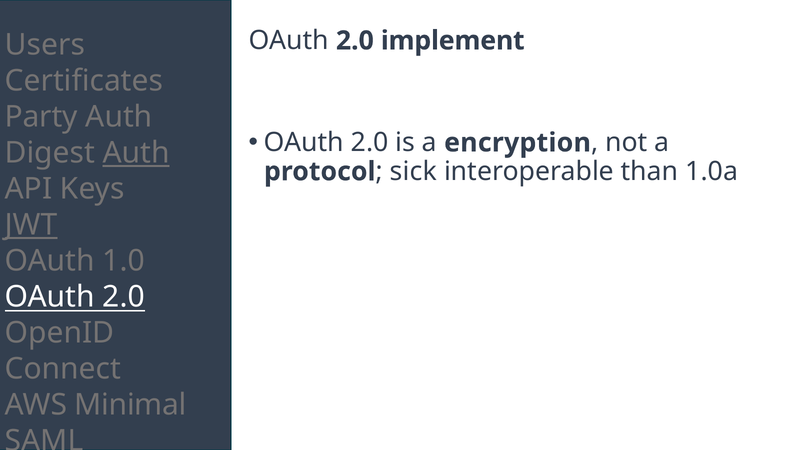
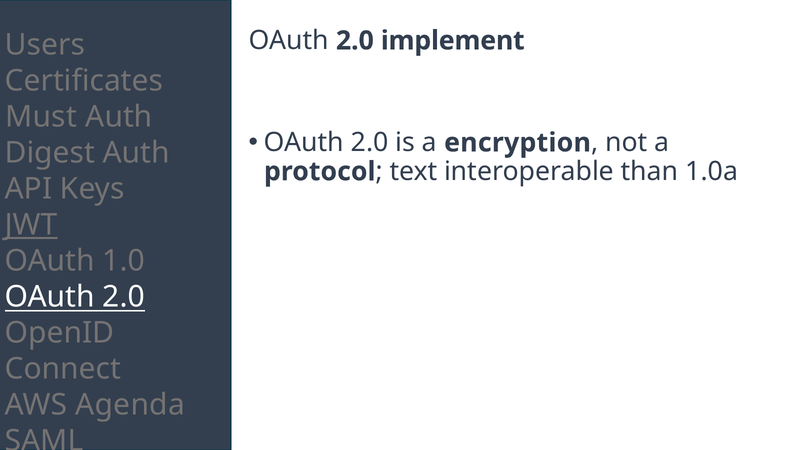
Party: Party -> Must (41, 117)
Auth underline: present -> none (136, 153)
sick: sick -> text (413, 171)
Minimal: Minimal -> Agenda (130, 405)
